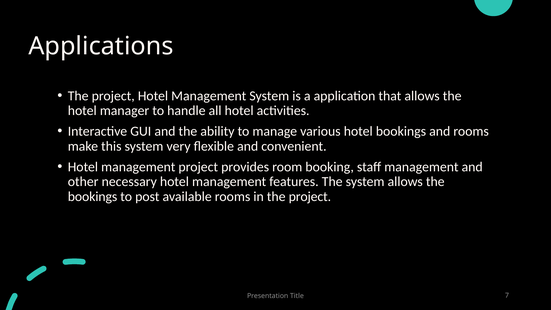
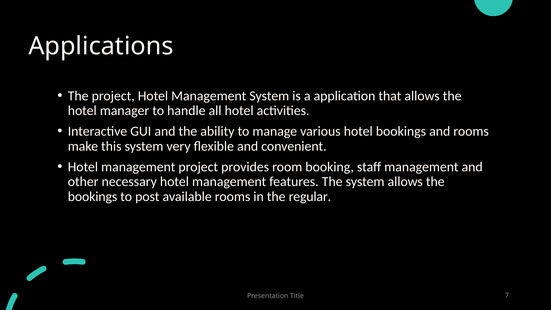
in the project: project -> regular (310, 197)
